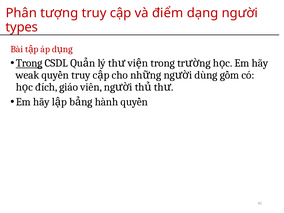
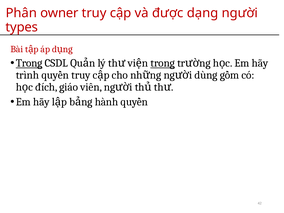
tượng: tượng -> owner (59, 13)
điểm: điểm -> được (168, 13)
trong underline: none -> present (163, 63)
weak: weak -> trình (27, 75)
